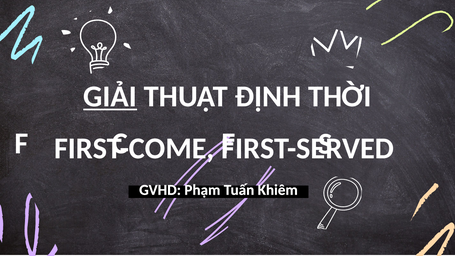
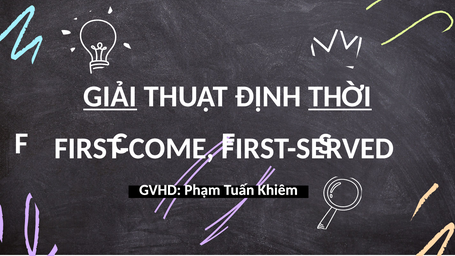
THỜI underline: none -> present (340, 96)
